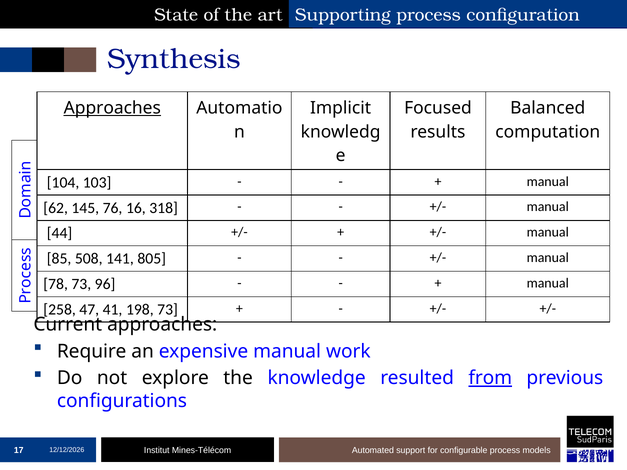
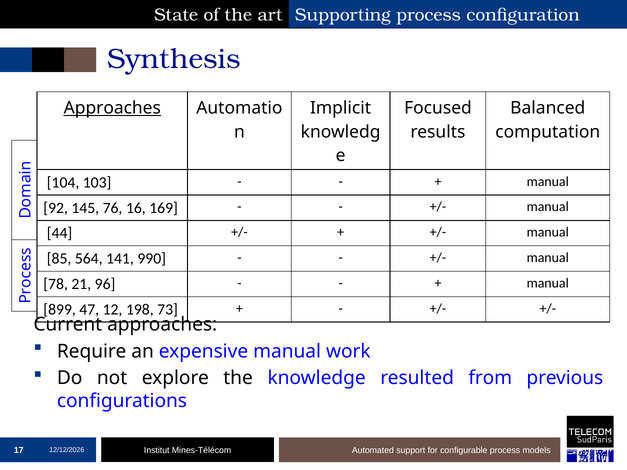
62: 62 -> 92 (56, 208)
318: 318 -> 169 (164, 208)
508: 508 -> 564 (89, 259)
805: 805 -> 990 (152, 259)
78 73: 73 -> 21 (81, 284)
258: 258 -> 899 (60, 310)
41: 41 -> 12 (113, 310)
from underline: present -> none (490, 378)
